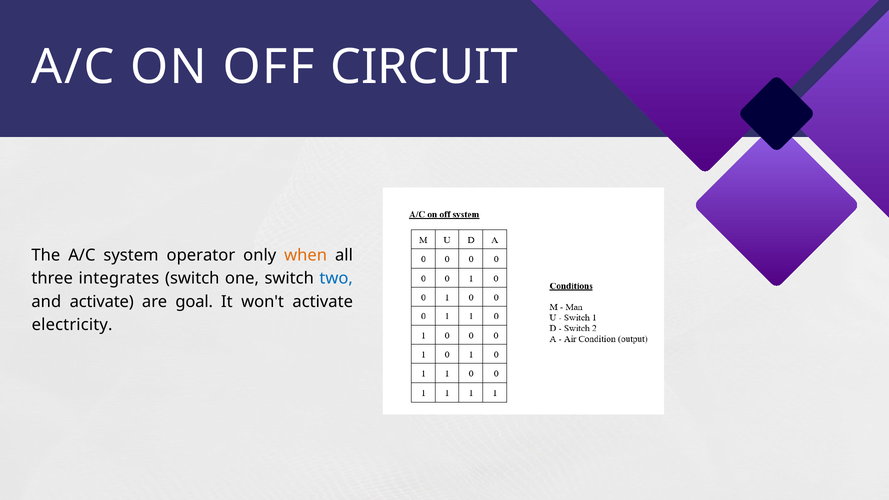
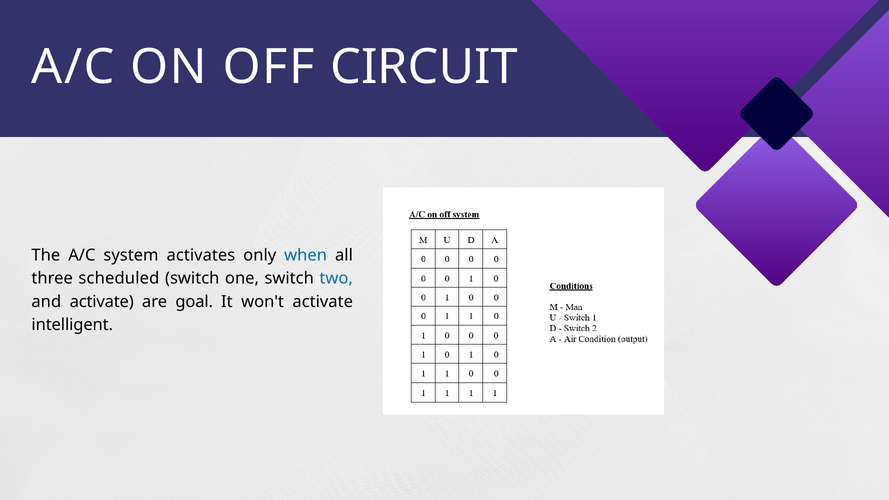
operator: operator -> activates (201, 255)
when colour: orange -> blue (306, 255)
integrates: integrates -> scheduled (119, 278)
electricity: electricity -> intelligent (72, 325)
